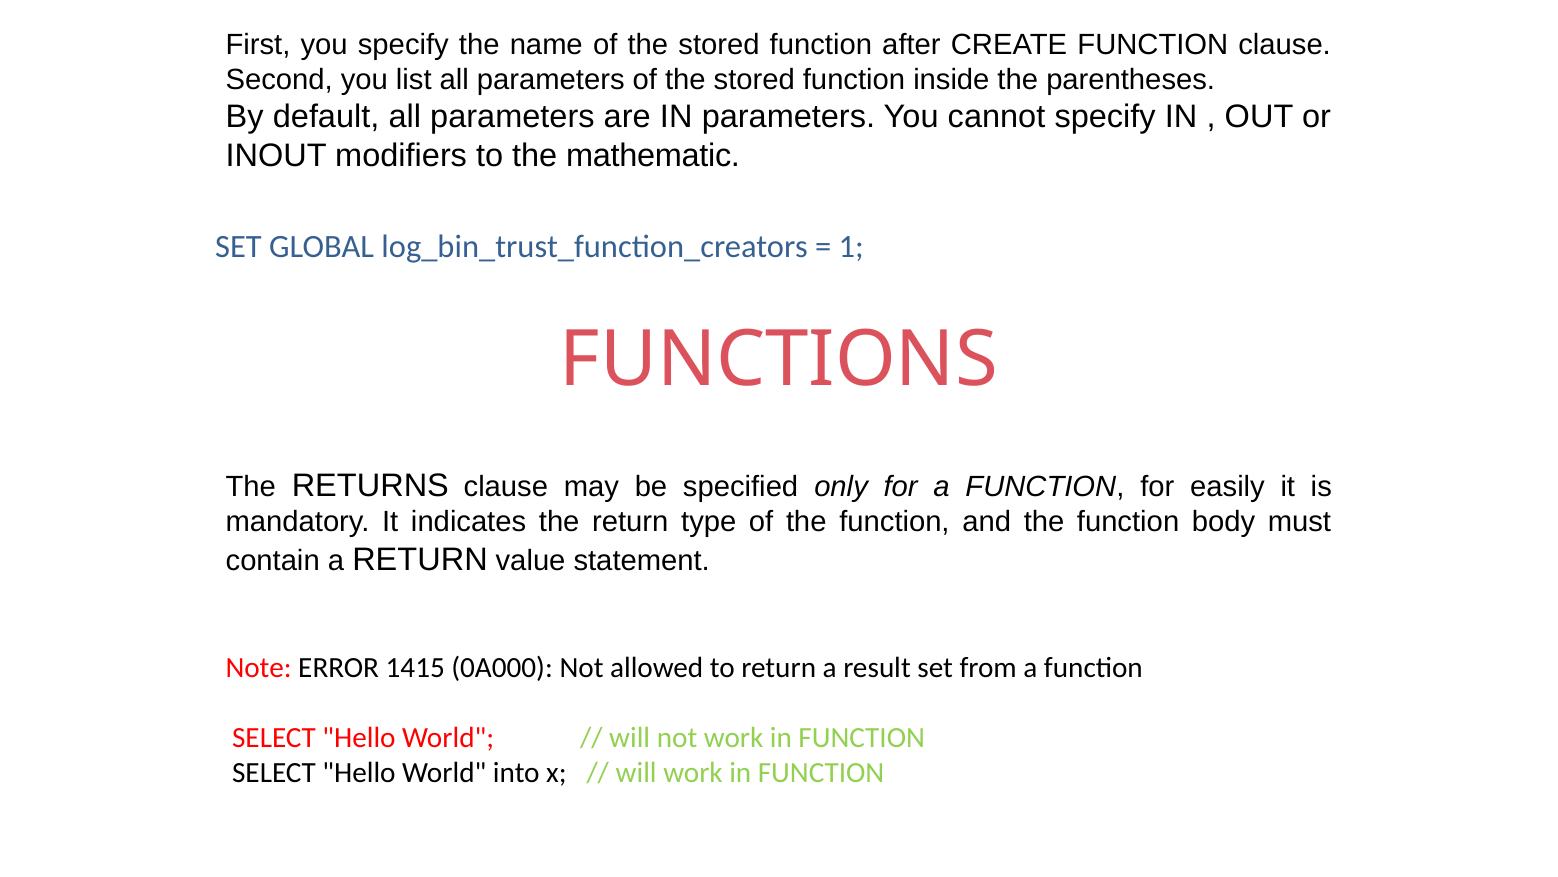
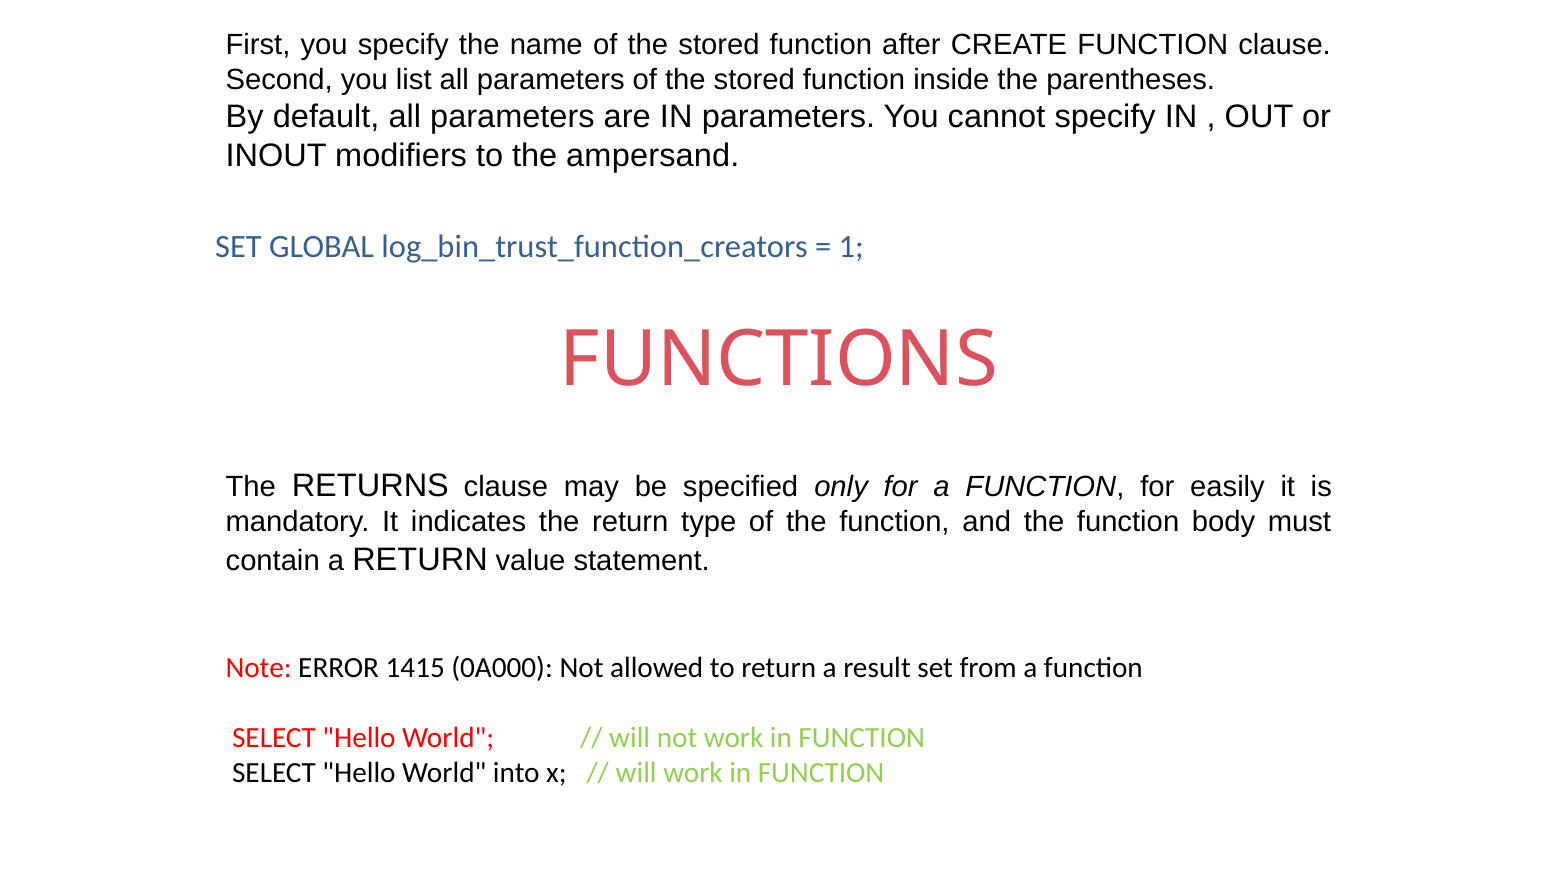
mathematic: mathematic -> ampersand (653, 156)
